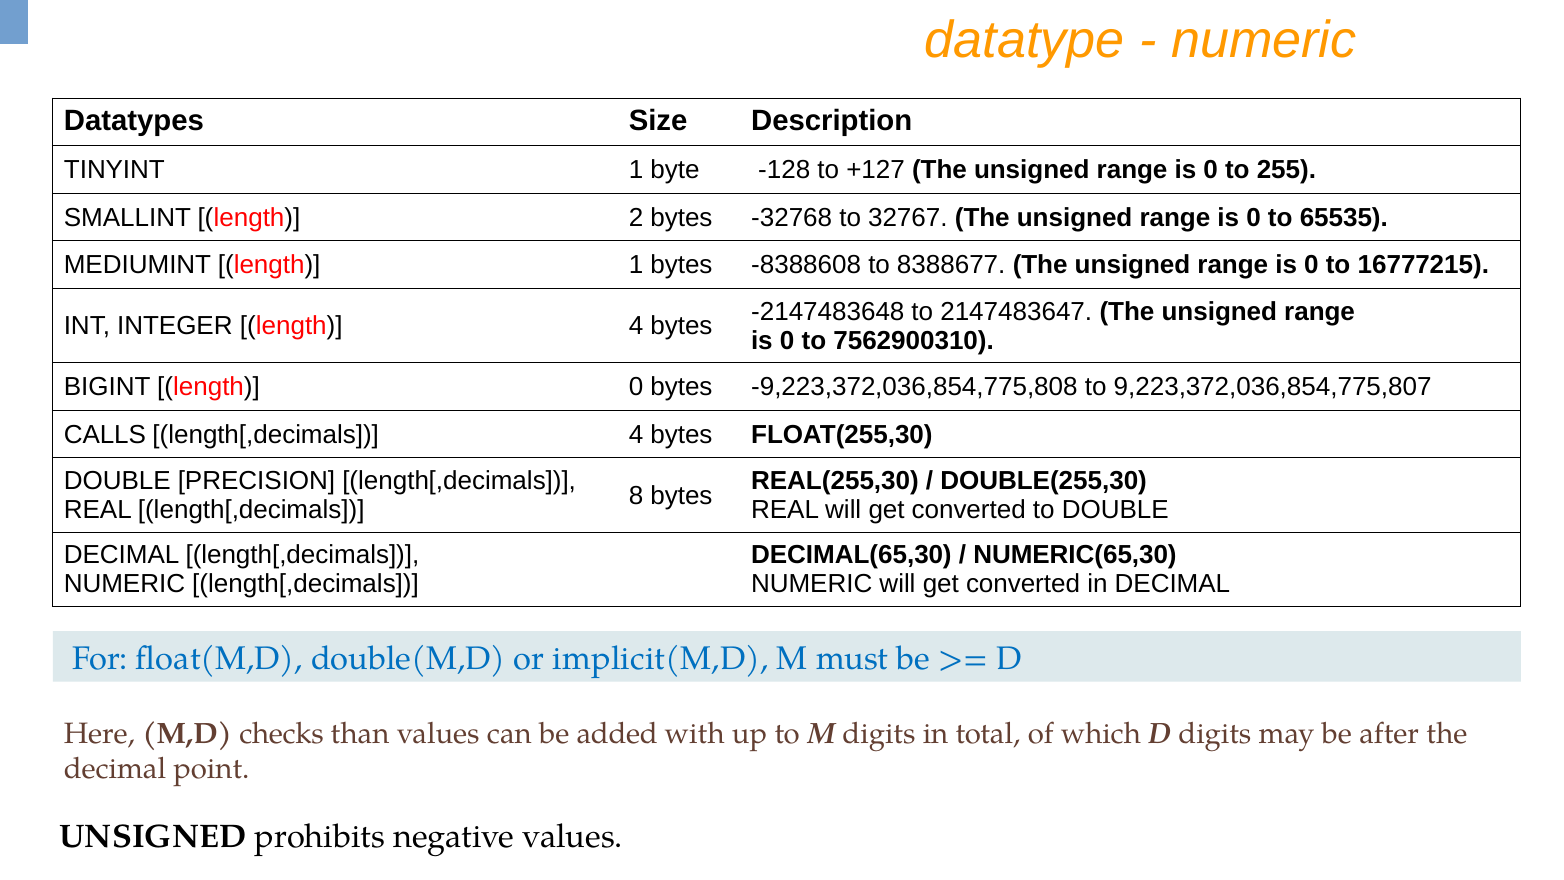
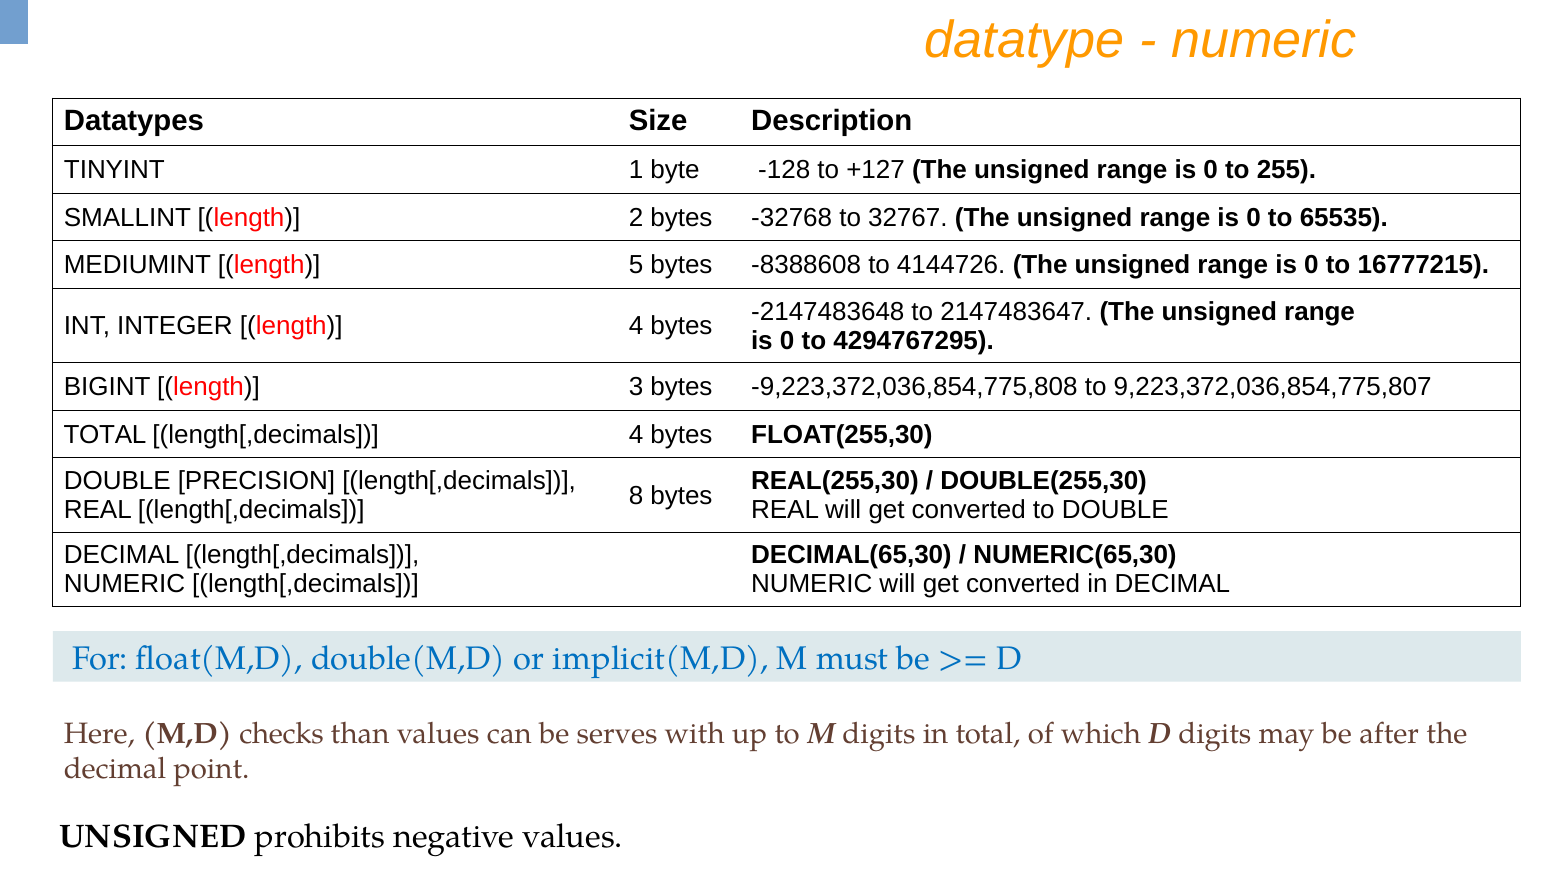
length 1: 1 -> 5 (636, 265)
8388677: 8388677 -> 4144726 (951, 265)
7562900310: 7562900310 -> 4294767295 (914, 340)
length 0: 0 -> 3 (636, 387)
CALLS: CALLS -> TOTAL (105, 434)
added: added -> serves (617, 733)
